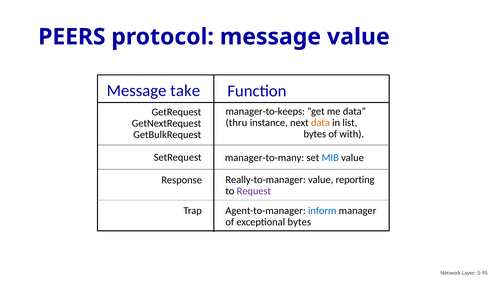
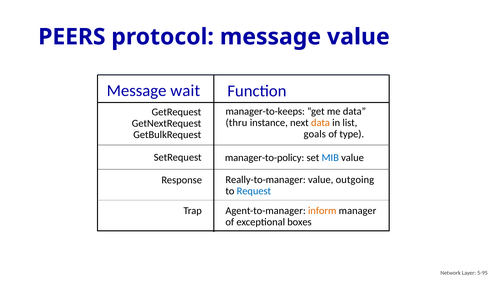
take: take -> wait (185, 91)
bytes: bytes -> goals (315, 134)
with: with -> type (352, 134)
manager-to-many: manager-to-many -> manager-to-policy (265, 158)
reporting: reporting -> outgoing (355, 180)
Request colour: purple -> blue (254, 191)
inform colour: blue -> orange (322, 211)
exceptional bytes: bytes -> boxes (299, 222)
